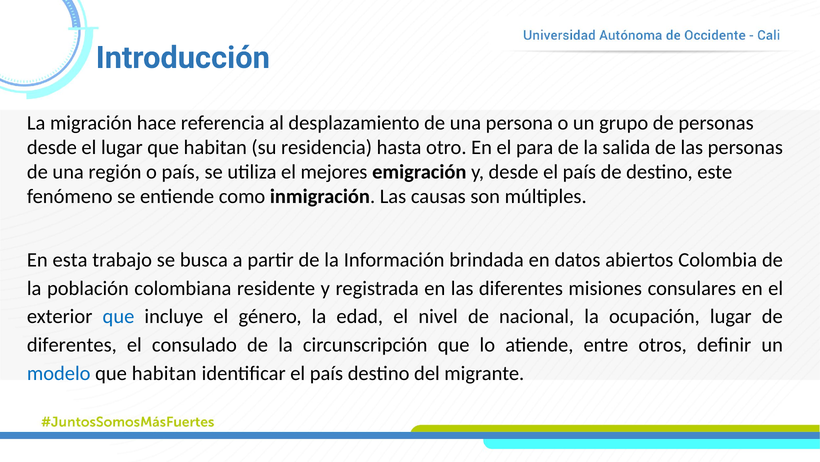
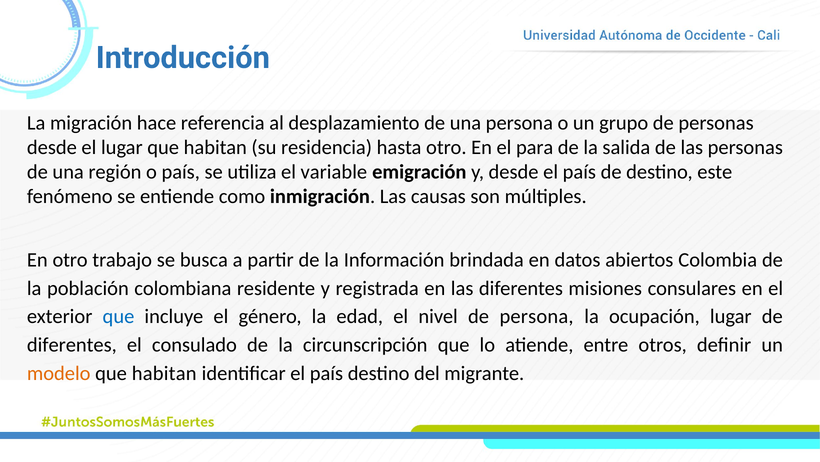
mejores: mejores -> variable (334, 172)
En esta: esta -> otro (70, 259)
de nacional: nacional -> persona (537, 316)
modelo colour: blue -> orange (59, 373)
